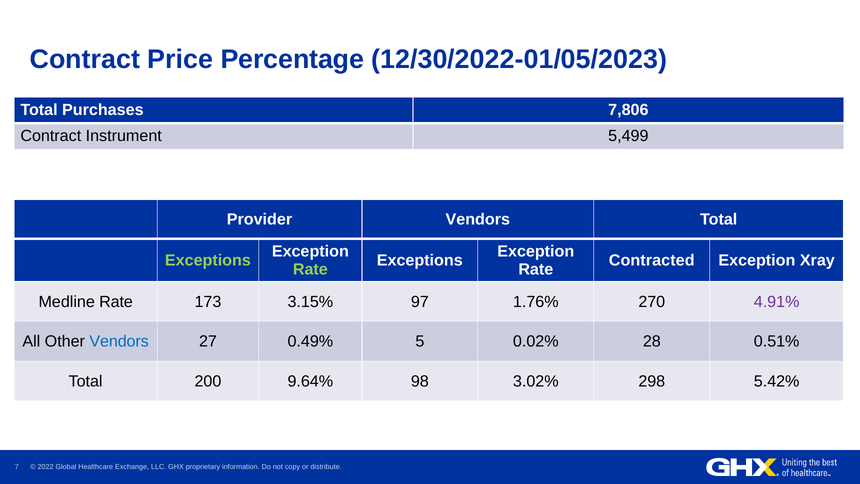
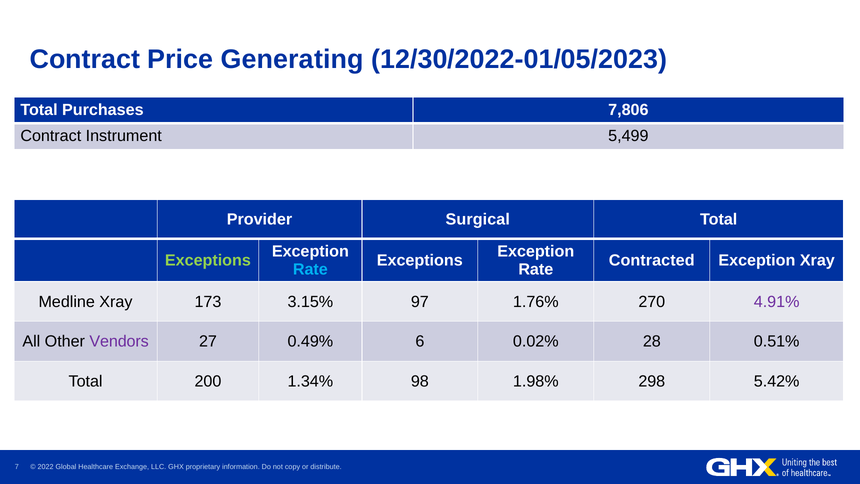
Percentage: Percentage -> Generating (292, 59)
Provider Vendors: Vendors -> Surgical (478, 219)
Rate colour: light green -> light blue (310, 269)
Medline Rate: Rate -> Xray (116, 302)
Vendors colour: blue -> purple (119, 341)
5: 5 -> 6 (420, 341)
9.64%: 9.64% -> 1.34% (310, 381)
3.02%: 3.02% -> 1.98% (536, 381)
